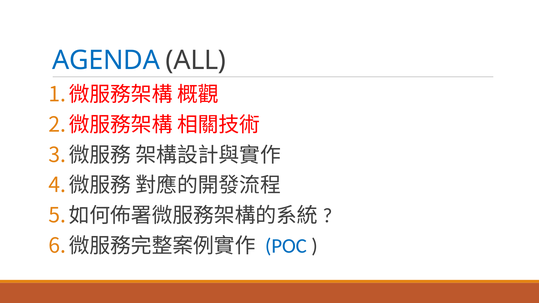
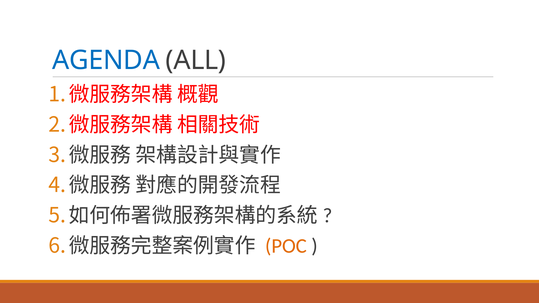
POC colour: blue -> orange (286, 246)
